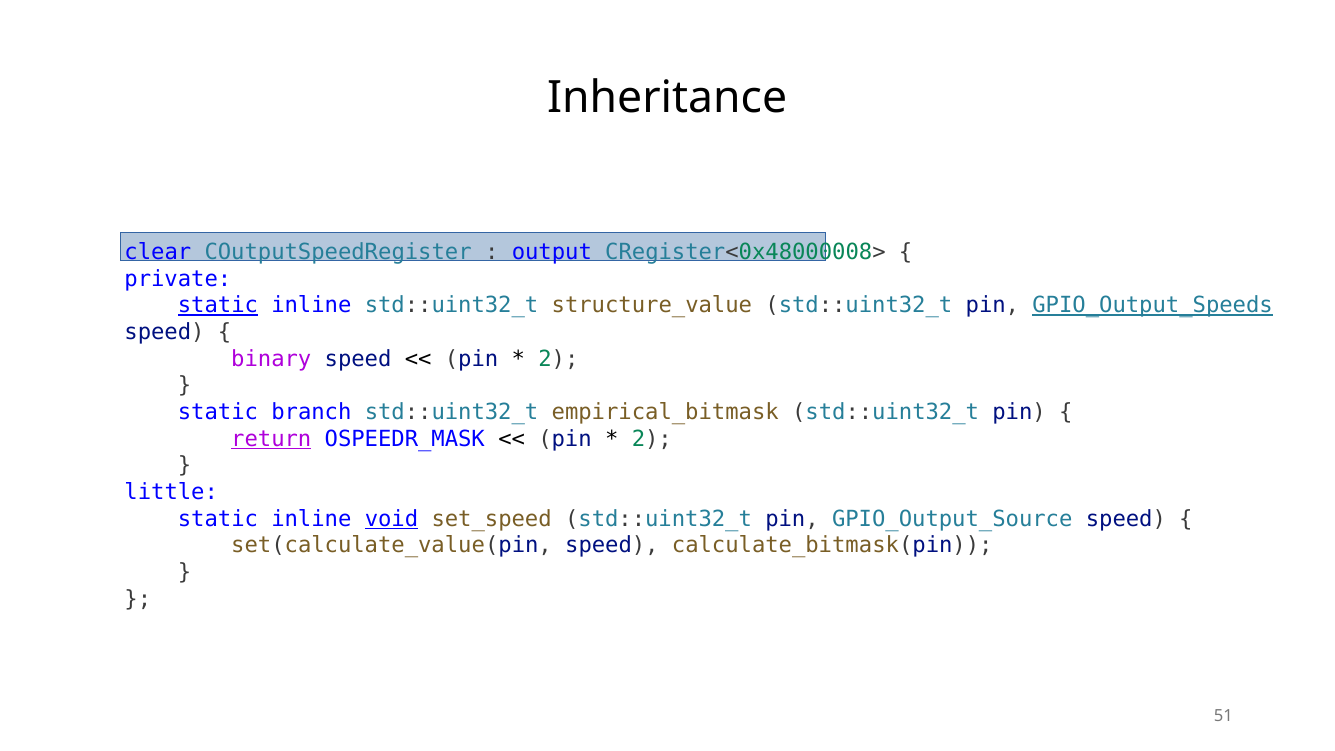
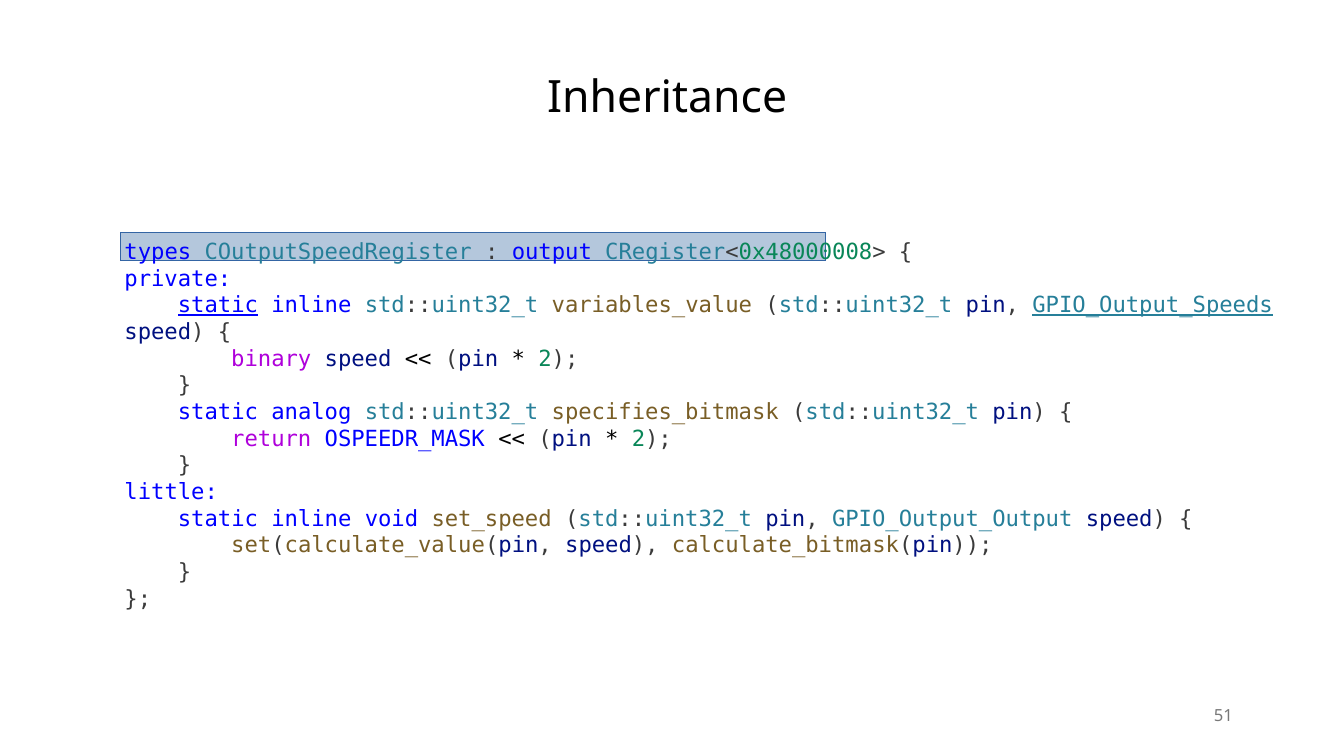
clear: clear -> types (158, 252)
structure_value: structure_value -> variables_value (652, 305)
branch: branch -> analog (311, 412)
empirical_bitmask: empirical_bitmask -> specifies_bitmask (665, 412)
return underline: present -> none (271, 439)
void underline: present -> none (392, 519)
GPIO_Output_Source: GPIO_Output_Source -> GPIO_Output_Output (952, 519)
